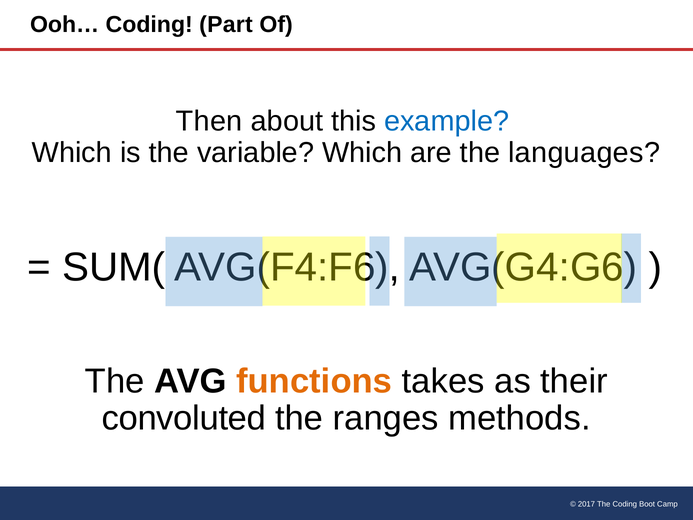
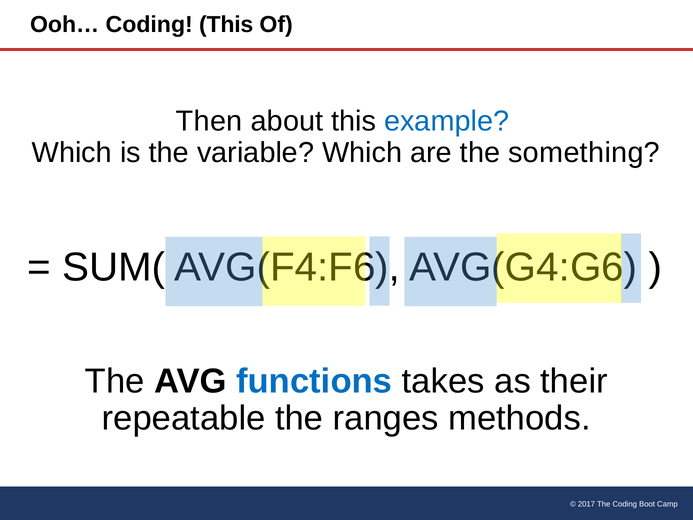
Coding Part: Part -> This (226, 25)
languages: languages -> something (584, 152)
functions colour: orange -> blue (314, 381)
convoluted: convoluted -> repeatable (184, 418)
